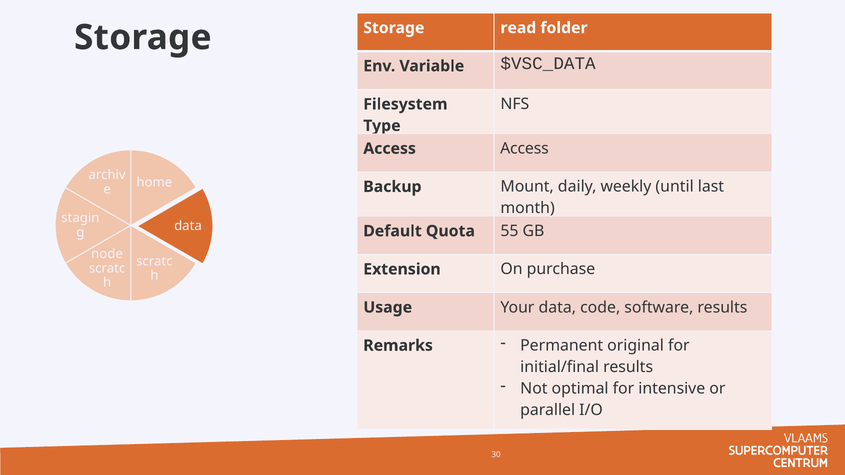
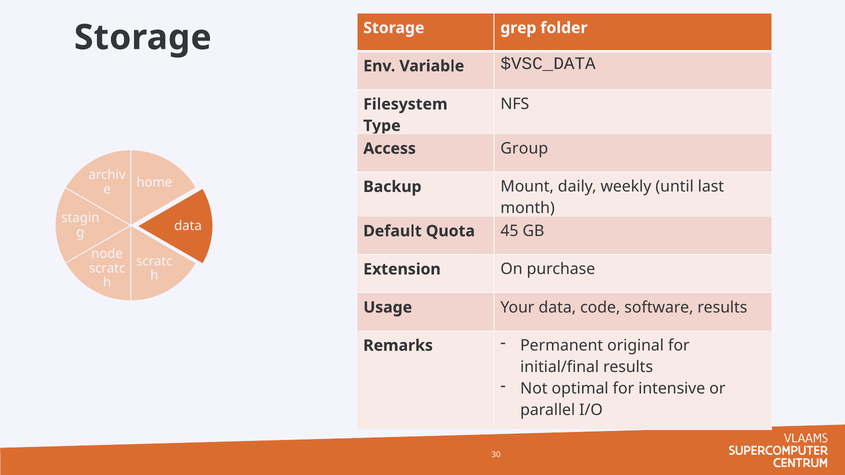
read: read -> grep (518, 28)
Access Access: Access -> Group (524, 149)
55: 55 -> 45 (509, 231)
